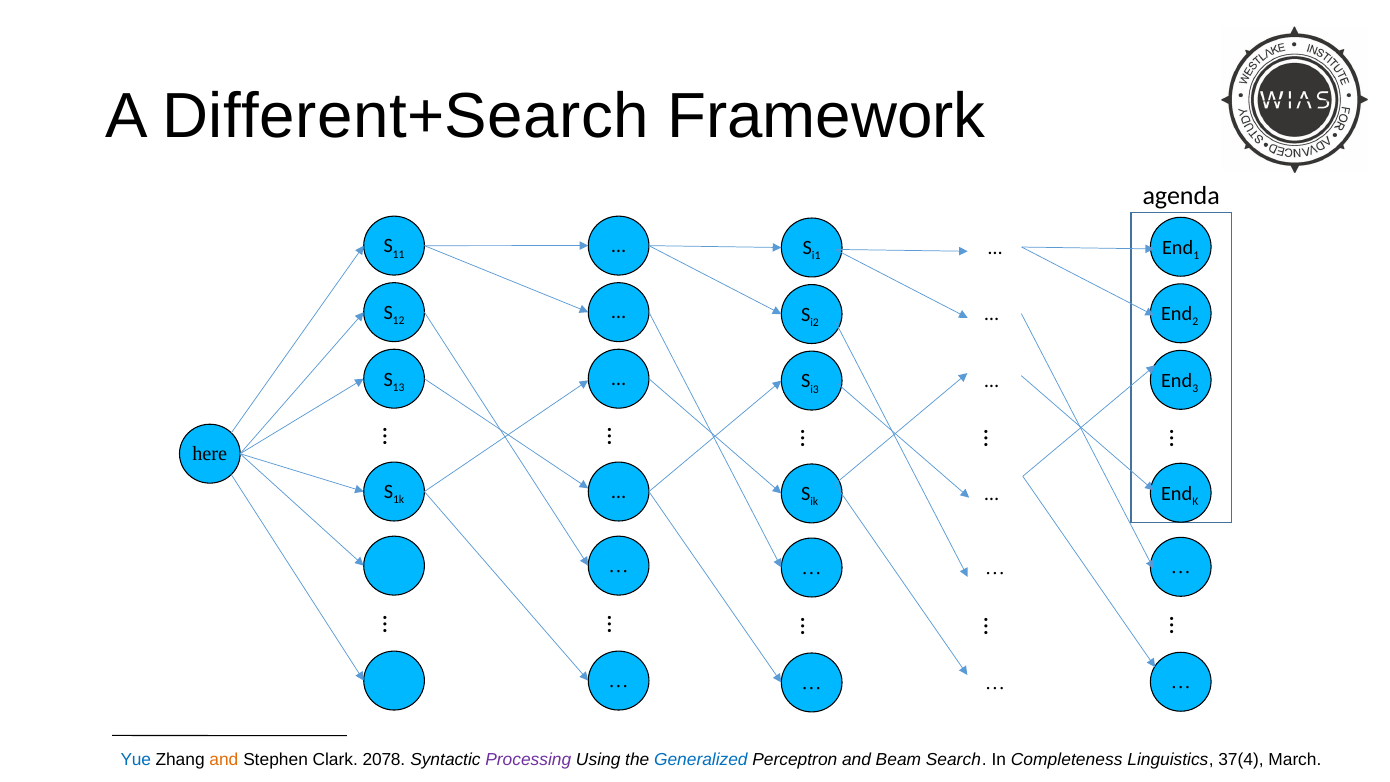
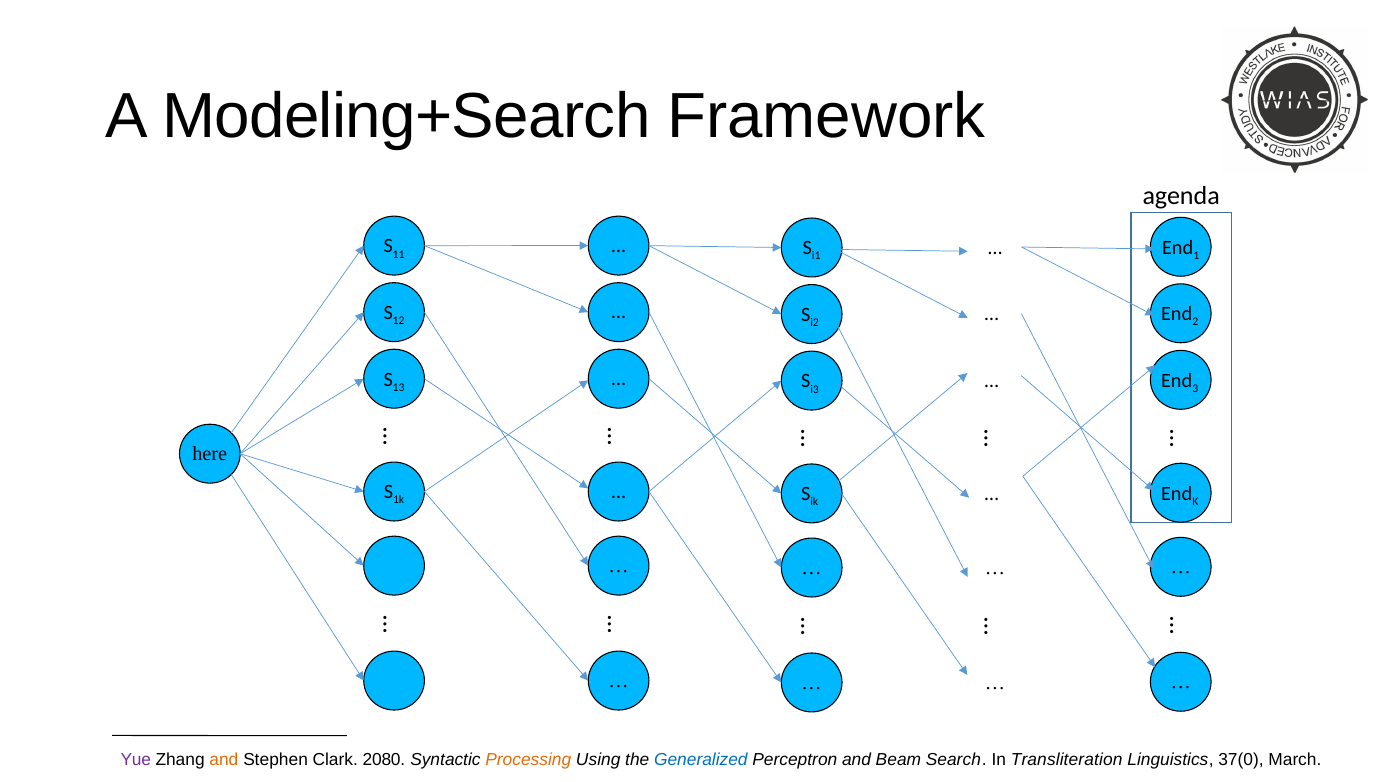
Different+Search: Different+Search -> Modeling+Search (406, 117)
Yue colour: blue -> purple (136, 760)
2078: 2078 -> 2080 (384, 760)
Processing colour: purple -> orange (528, 760)
Completeness: Completeness -> Transliteration (1067, 760)
37(4: 37(4 -> 37(0 (1241, 760)
